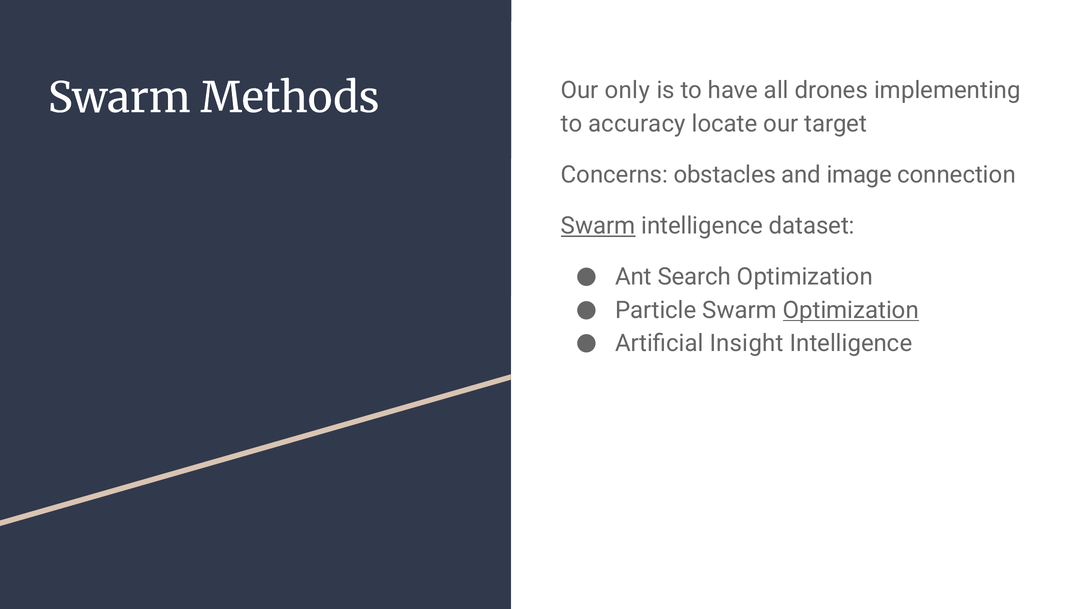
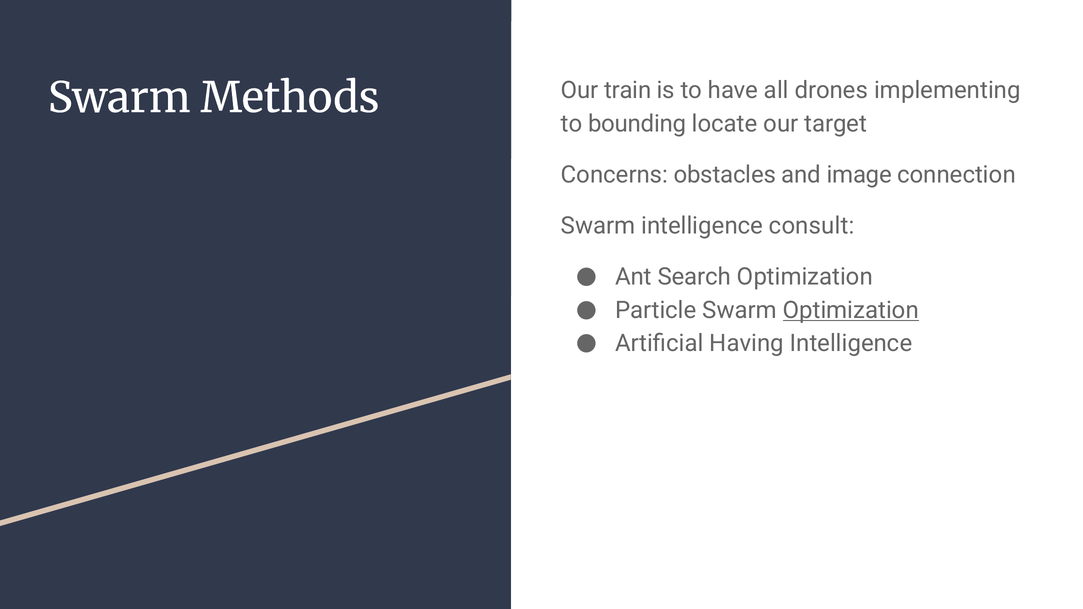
only: only -> train (628, 91)
accuracy: accuracy -> bounding (637, 124)
Swarm underline: present -> none (598, 226)
dataset: dataset -> consult (812, 226)
Insight: Insight -> Having (747, 343)
